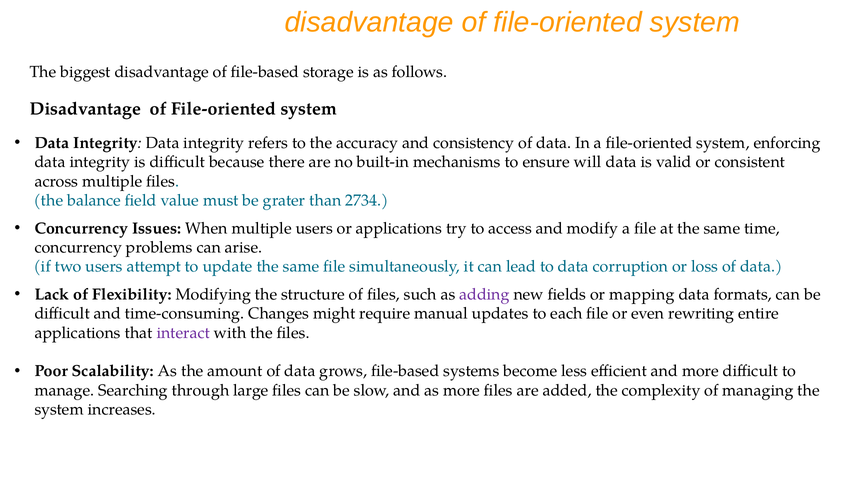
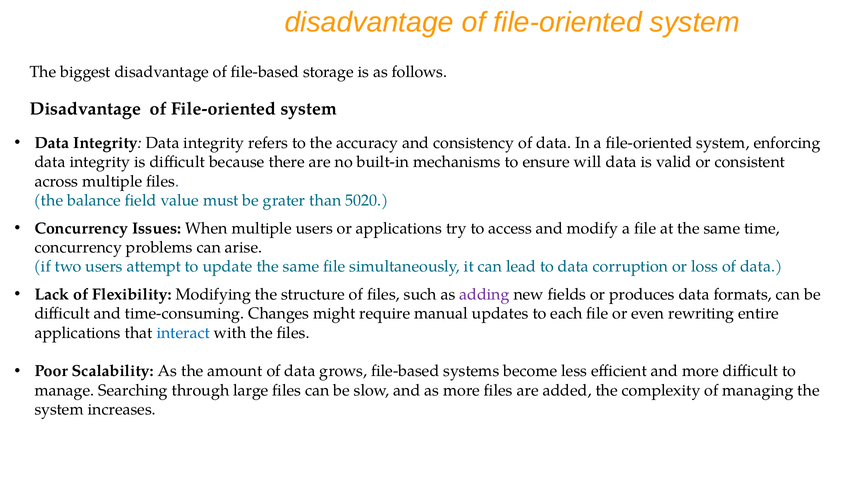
2734: 2734 -> 5020 (367, 200)
mapping: mapping -> produces (642, 294)
interact colour: purple -> blue (183, 333)
